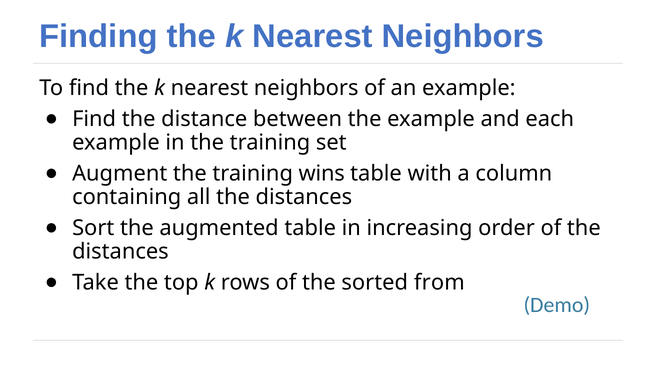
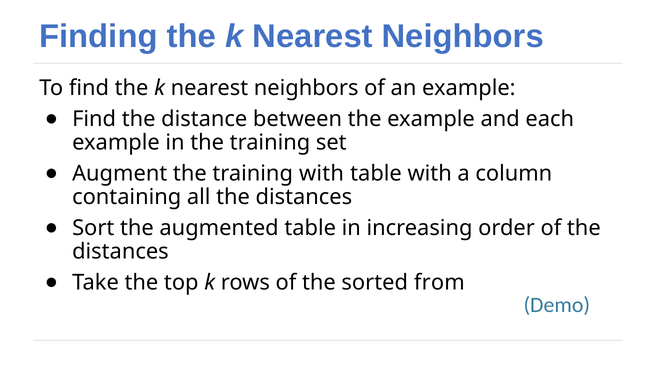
training wins: wins -> with (321, 173)
